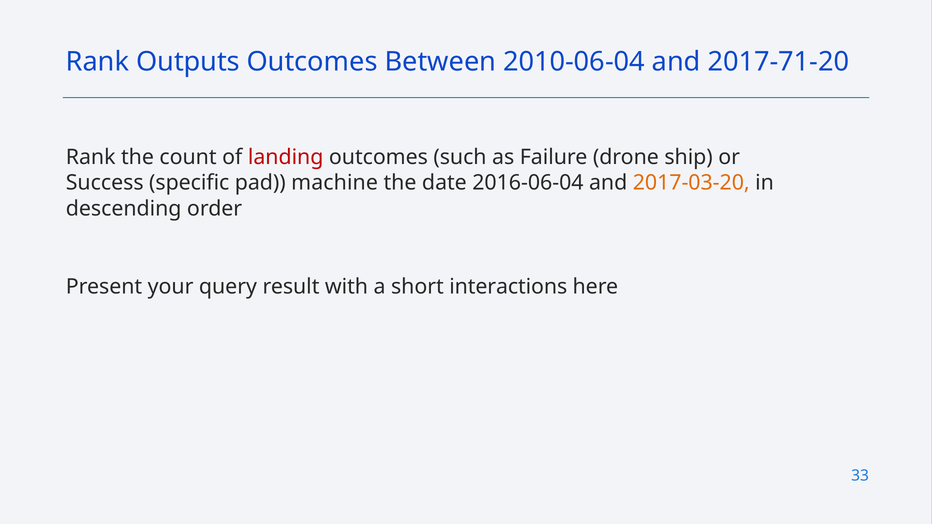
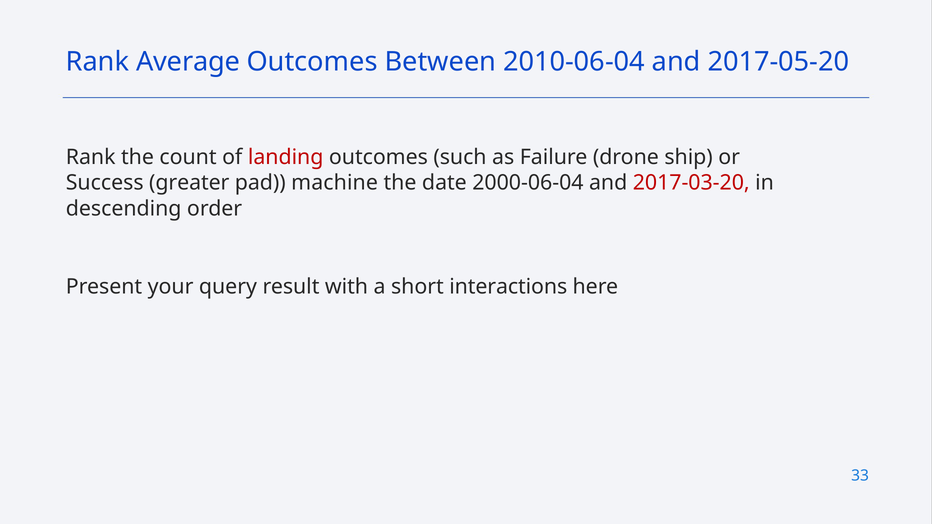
Outputs: Outputs -> Average (188, 62)
2017-71-20: 2017-71-20 -> 2017-05-20 (778, 62)
specific: specific -> greater (189, 183)
2016-06-04: 2016-06-04 -> 2000-06-04 (528, 183)
2017-03-20 colour: orange -> red (691, 183)
